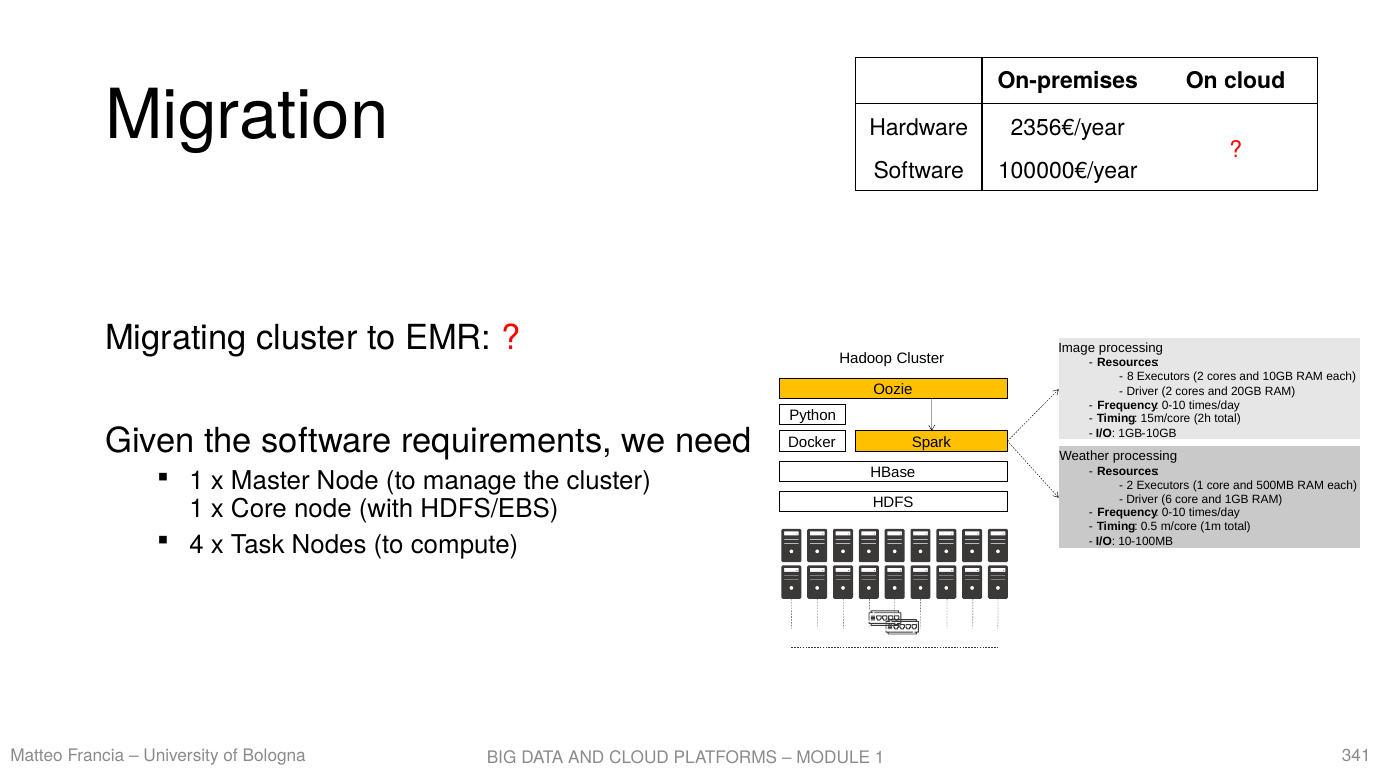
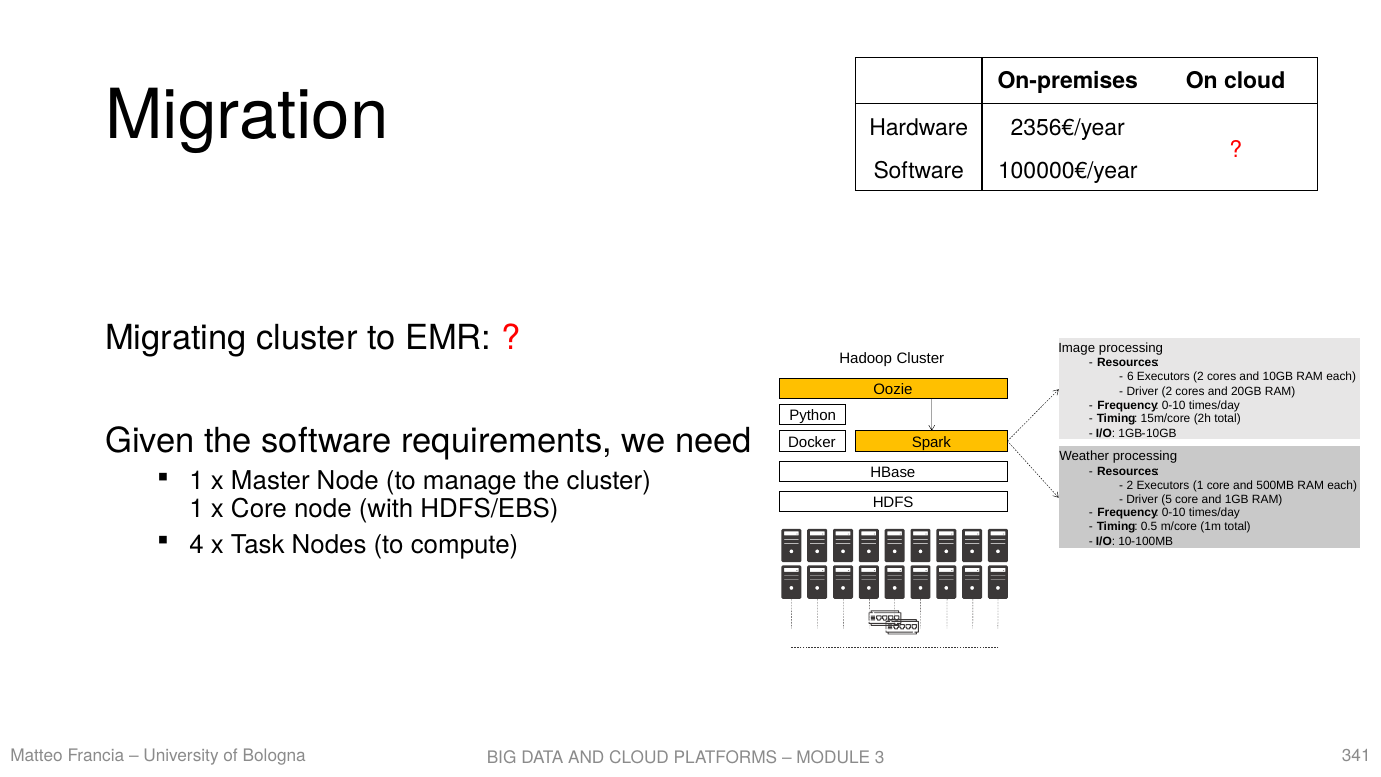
8: 8 -> 6 (1130, 377)
6: 6 -> 5 (1167, 499)
1: 1 -> 3 (880, 757)
